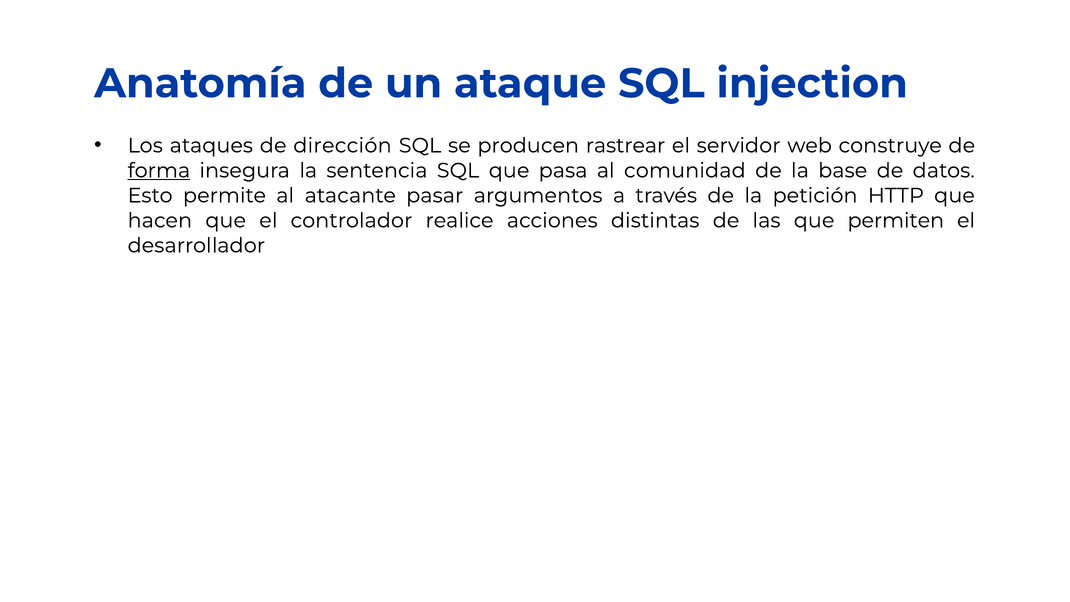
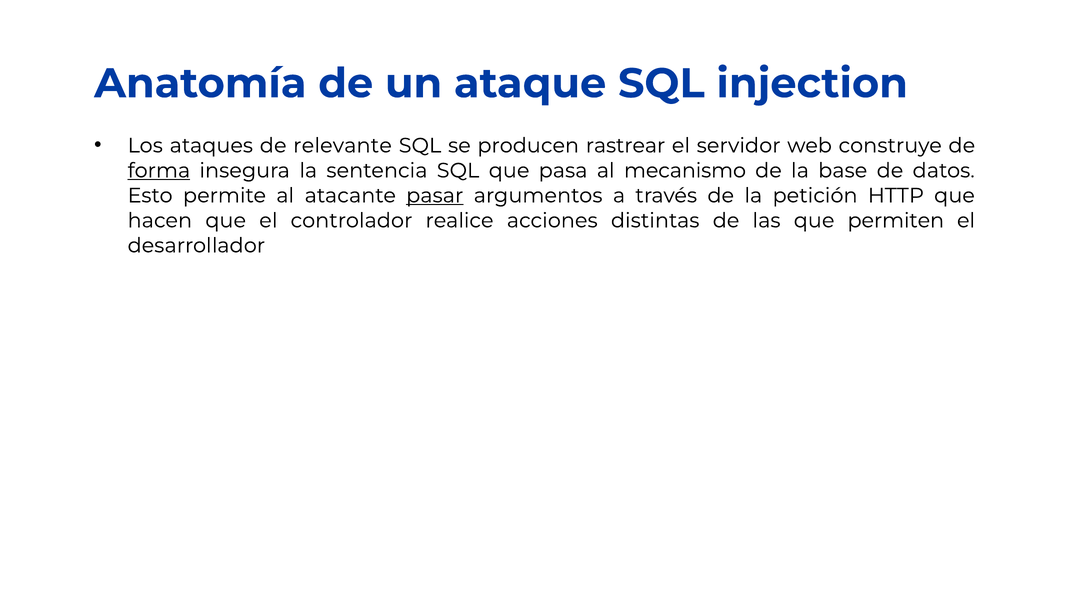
dirección: dirección -> relevante (343, 146)
comunidad: comunidad -> mecanismo (685, 171)
pasar underline: none -> present (435, 196)
